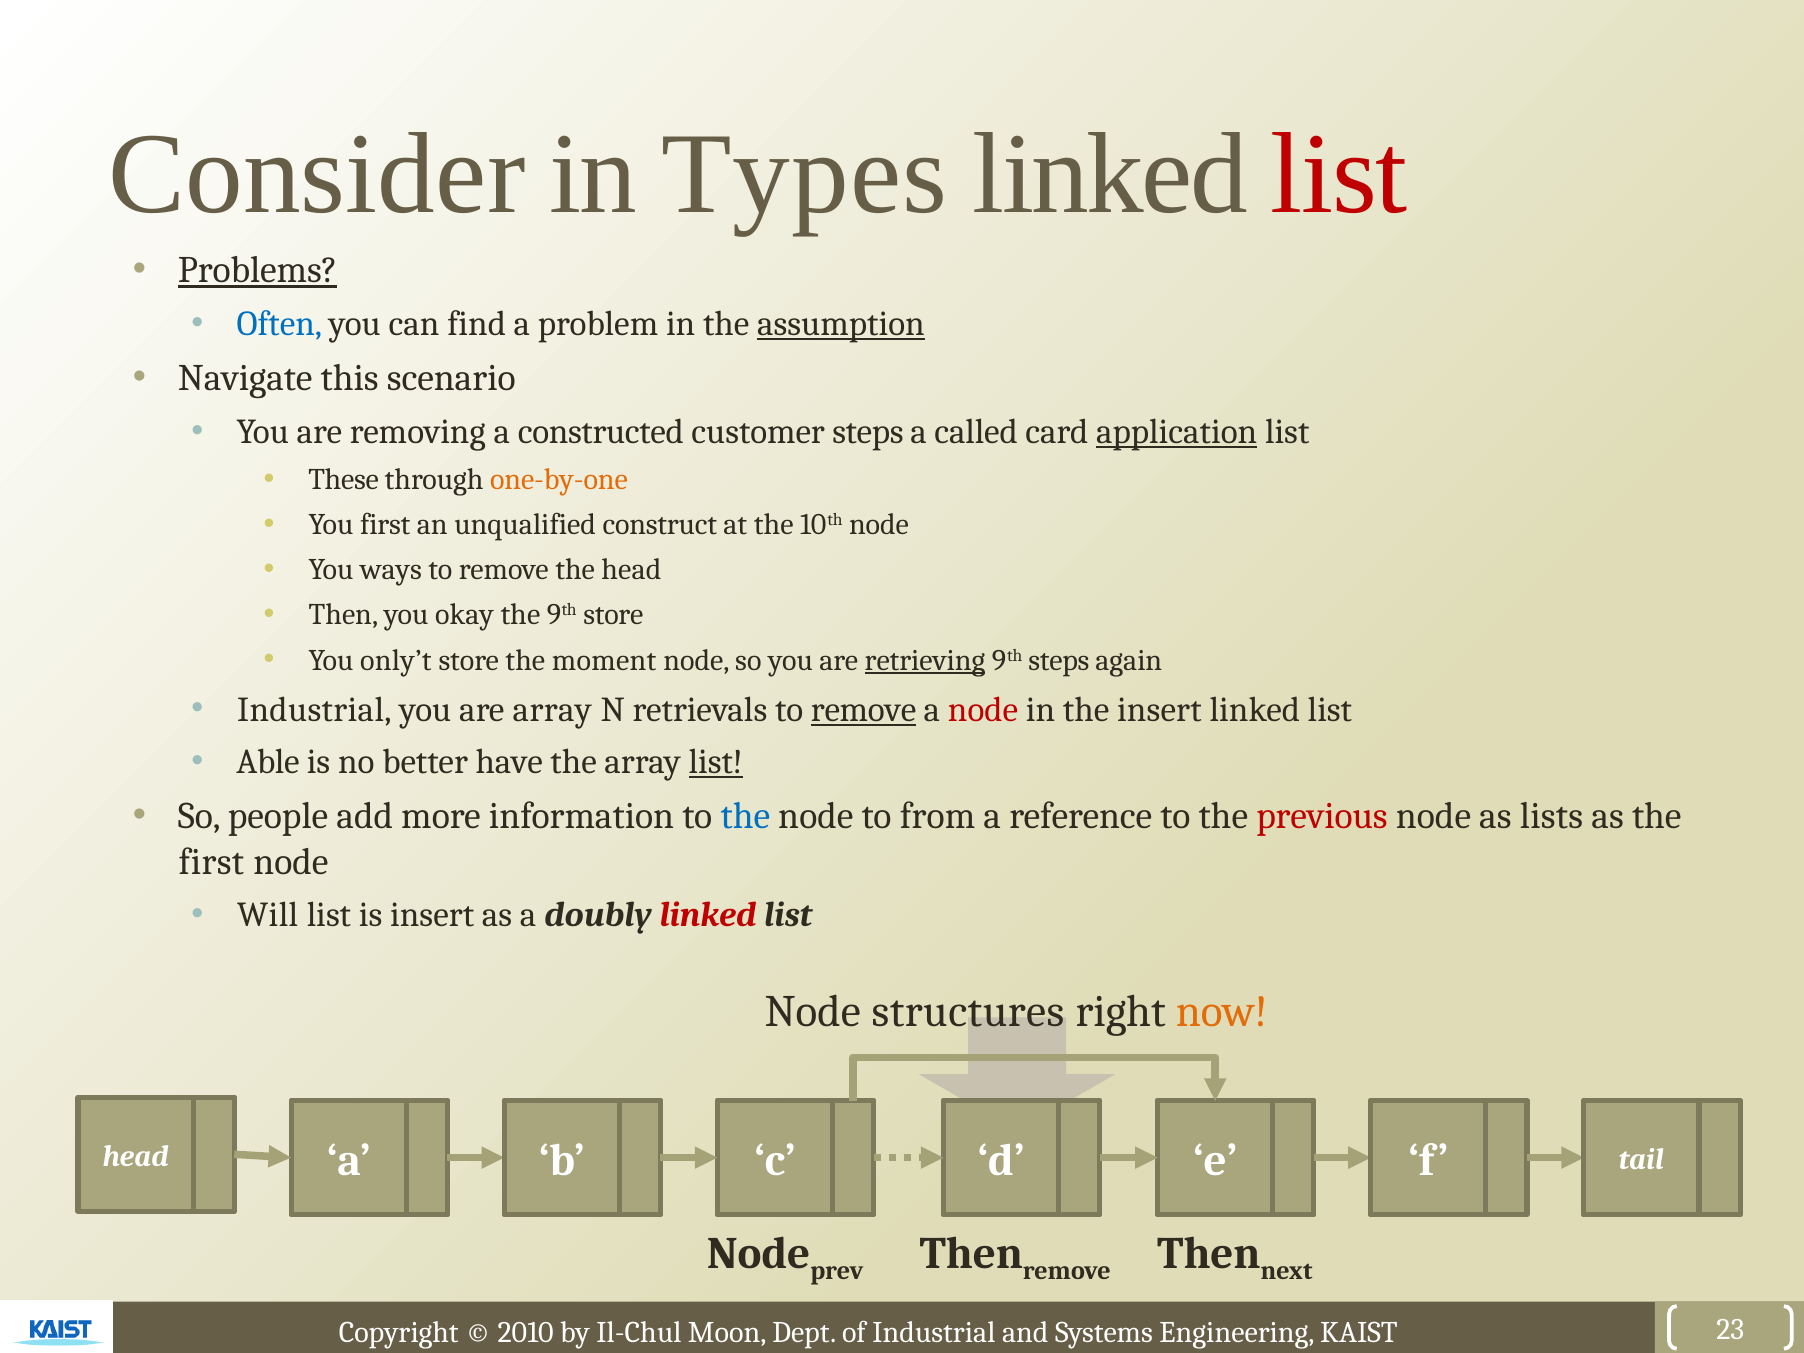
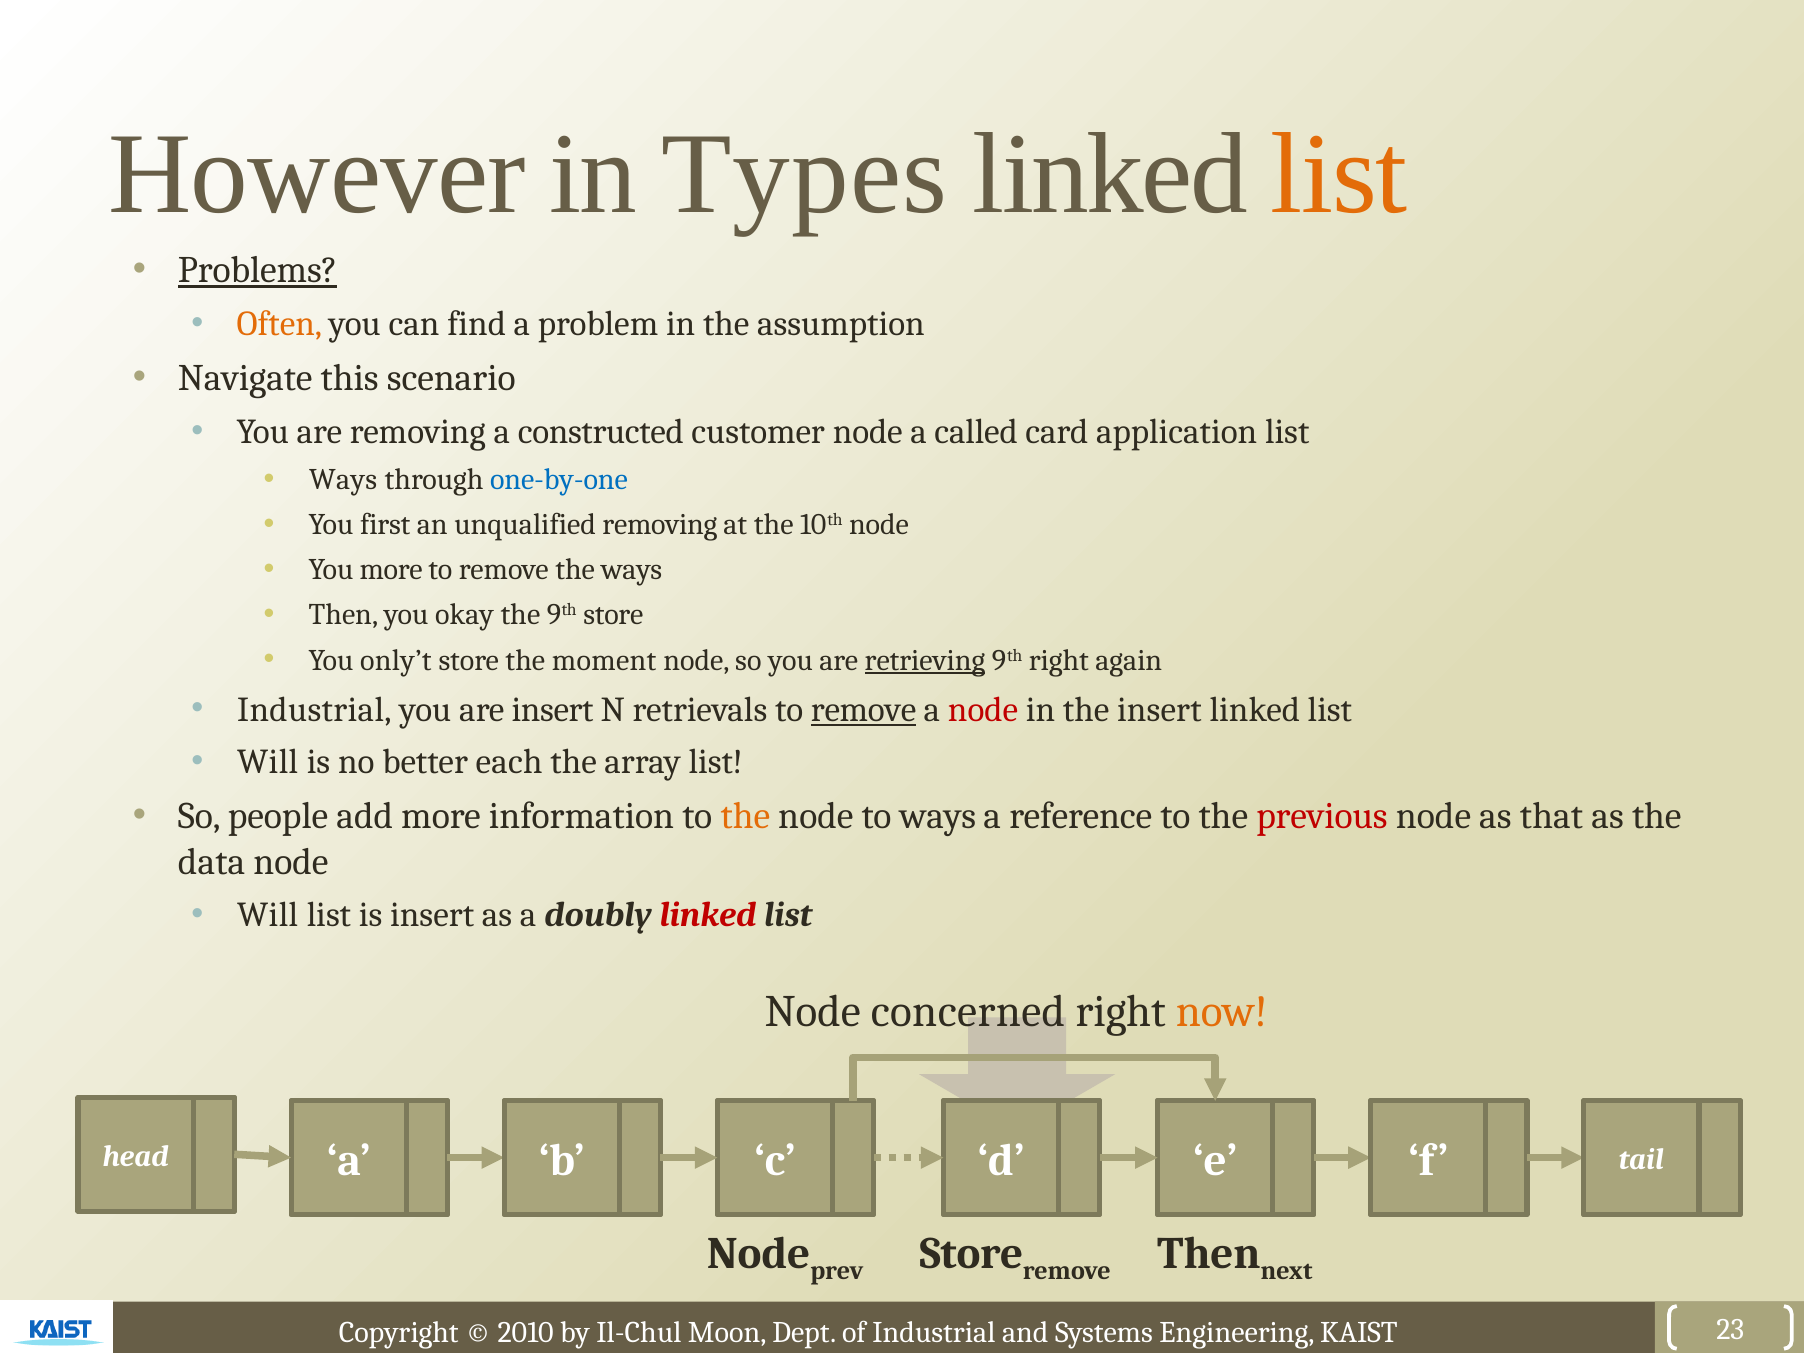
Consider: Consider -> However (317, 174)
list colour: red -> orange (1339, 174)
Often colour: blue -> orange (279, 324)
assumption underline: present -> none (841, 324)
customer steps: steps -> node (868, 432)
application underline: present -> none (1177, 432)
These: These -> Ways (343, 480)
one-by-one colour: orange -> blue (559, 480)
unqualified construct: construct -> removing (660, 525)
You ways: ways -> more (391, 570)
the head: head -> ways (632, 570)
9th steps: steps -> right (1059, 660)
are array: array -> insert (553, 710)
Able: Able -> Will (268, 762)
have: have -> each (509, 762)
list underline: present -> none (716, 762)
the colour: blue -> orange (745, 817)
to from: from -> ways (938, 817)
lists: lists -> that (1552, 817)
first: first -> data (212, 862)
structures: structures -> concerned (968, 1012)
Then: Then -> Store (971, 1254)
